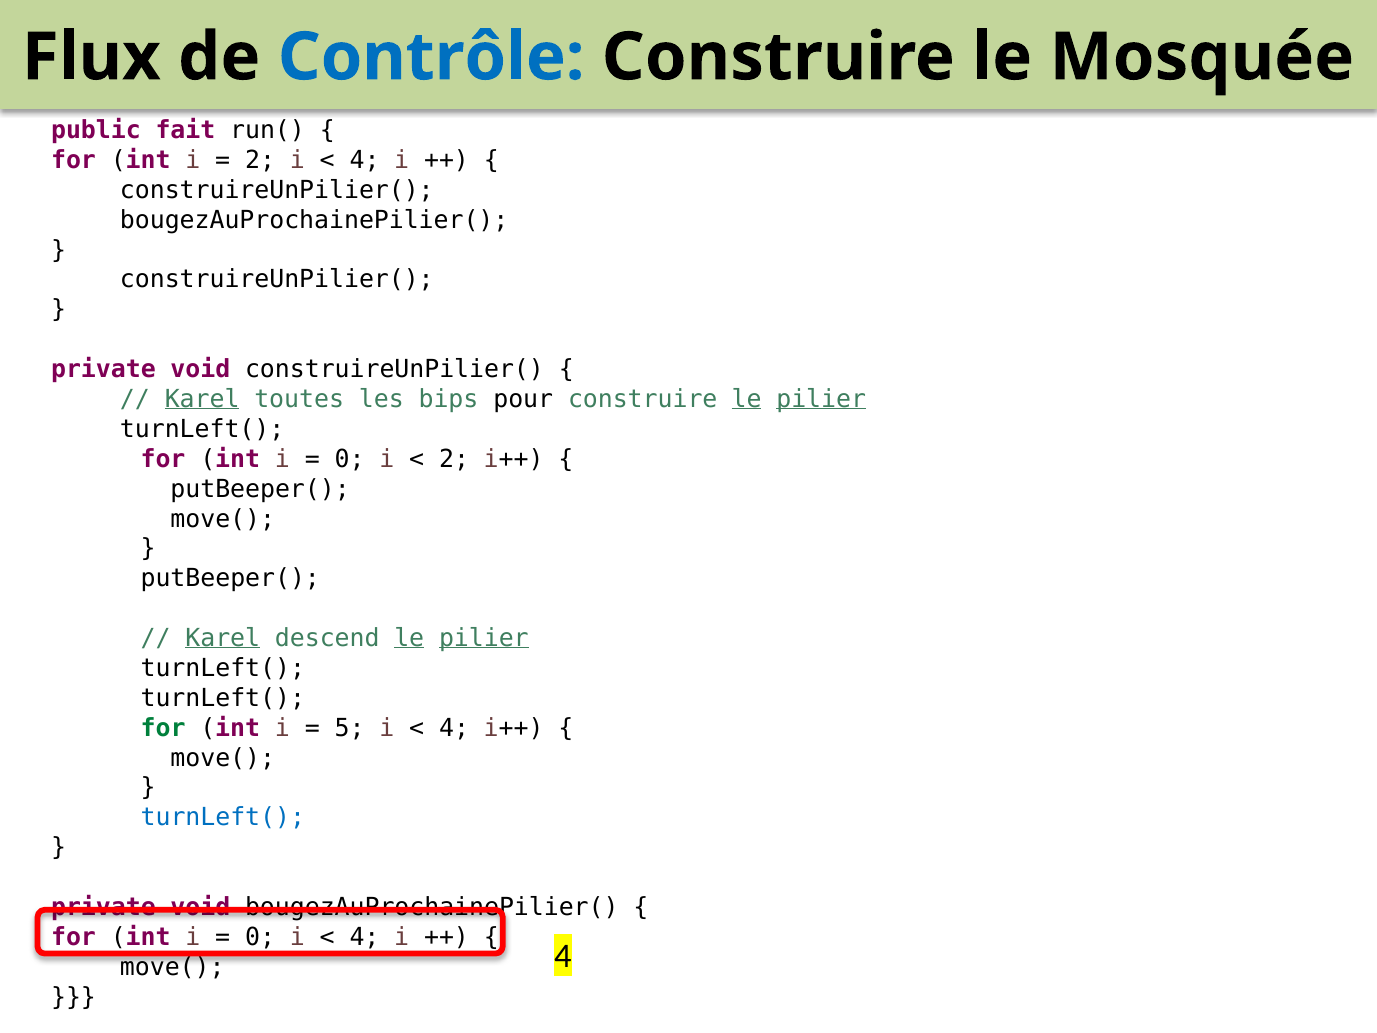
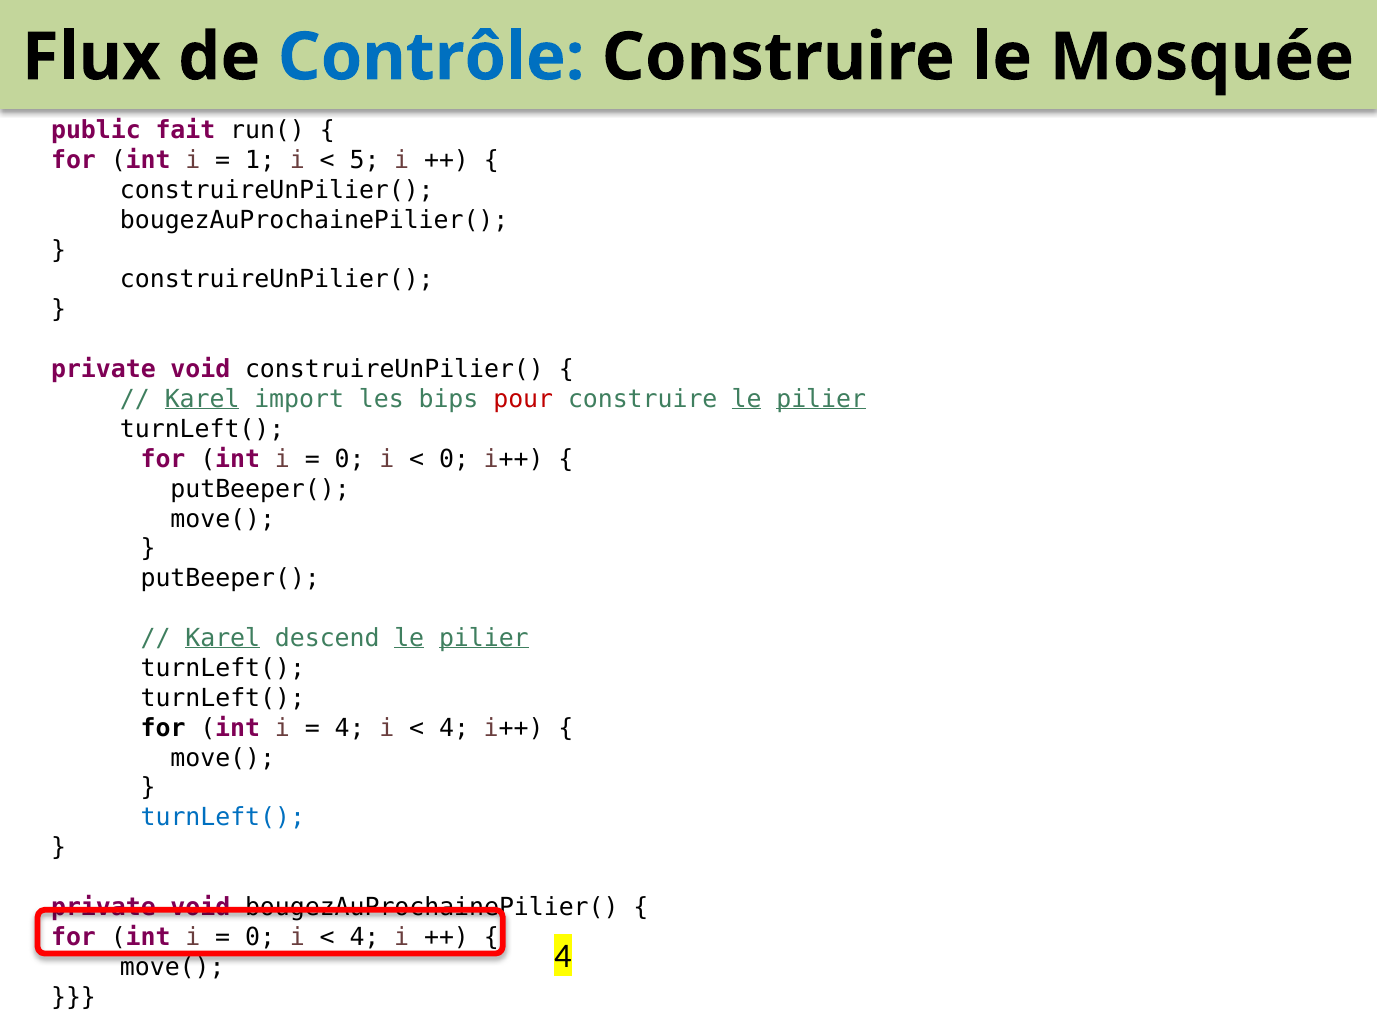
2: 2 -> 1 (260, 160)
4: 4 -> 5 (365, 160)
toutes: toutes -> import (299, 399)
pour colour: black -> red (523, 399)
2: 2 -> 0 (454, 459)
for colour: green -> black (163, 728)
5: 5 -> 4 (350, 728)
